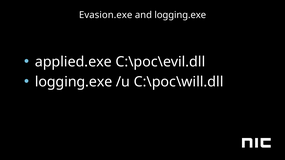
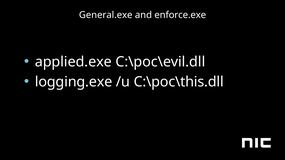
Evasion.exe: Evasion.exe -> General.exe (106, 15)
and logging.exe: logging.exe -> enforce.exe (180, 15)
C:\poc\will.dll: C:\poc\will.dll -> C:\poc\this.dll (179, 82)
